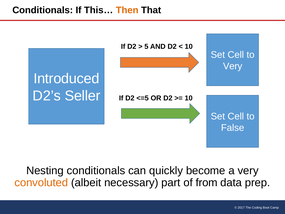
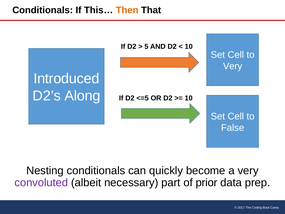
Seller: Seller -> Along (83, 96)
convoluted colour: orange -> purple (41, 182)
from: from -> prior (207, 182)
